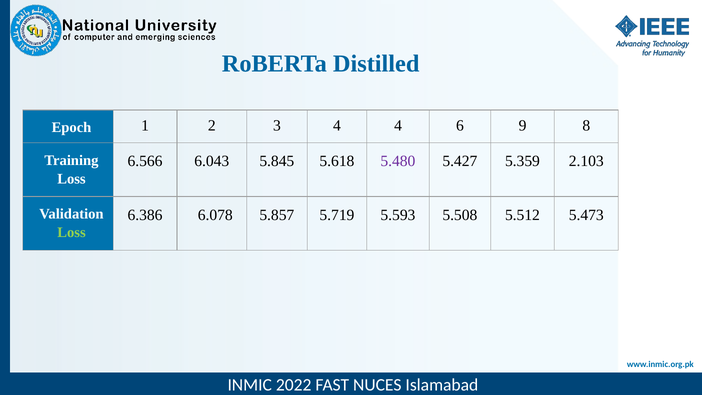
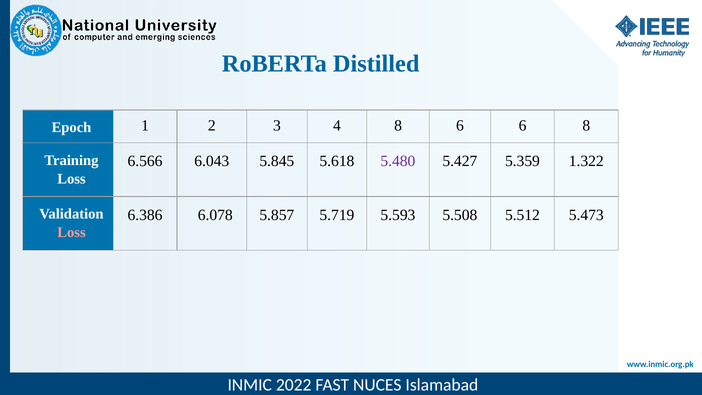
4 4: 4 -> 8 (398, 126)
6 9: 9 -> 6 (523, 126)
2.103: 2.103 -> 1.322 (586, 161)
Loss colour: light green -> pink (72, 233)
